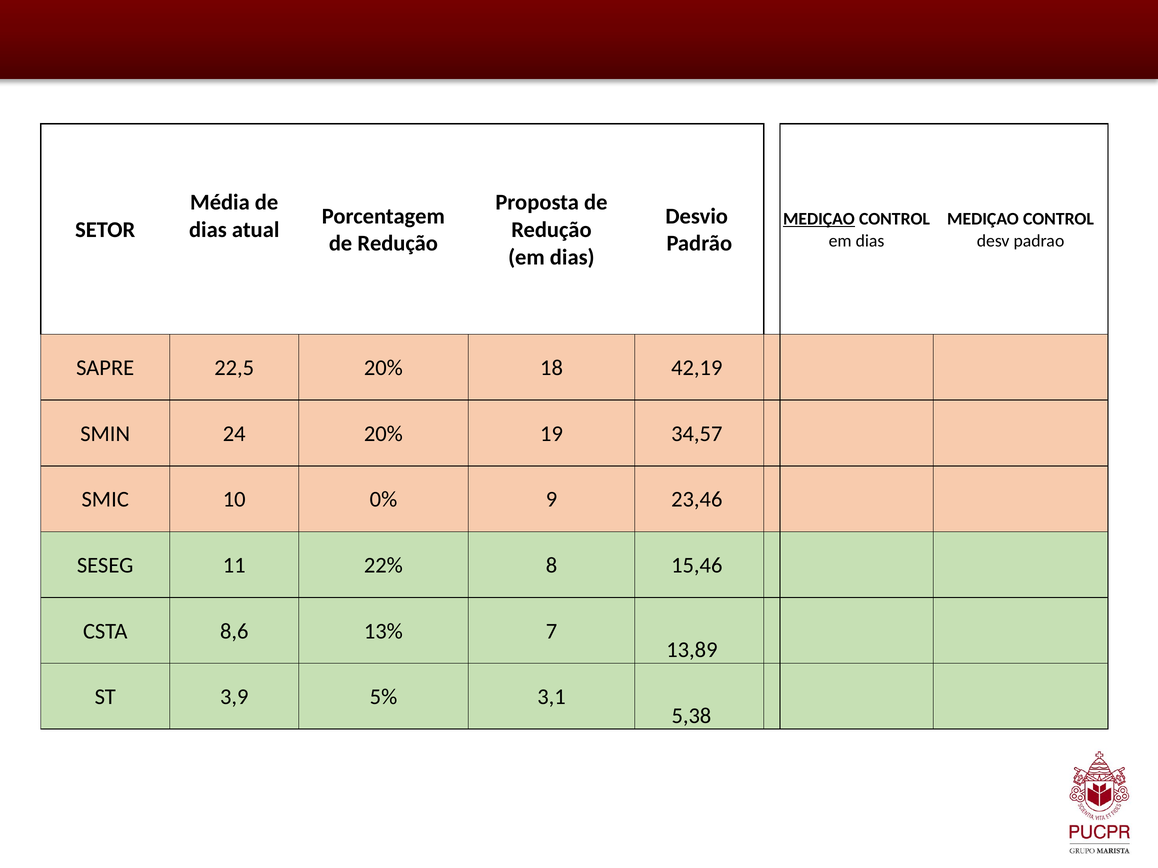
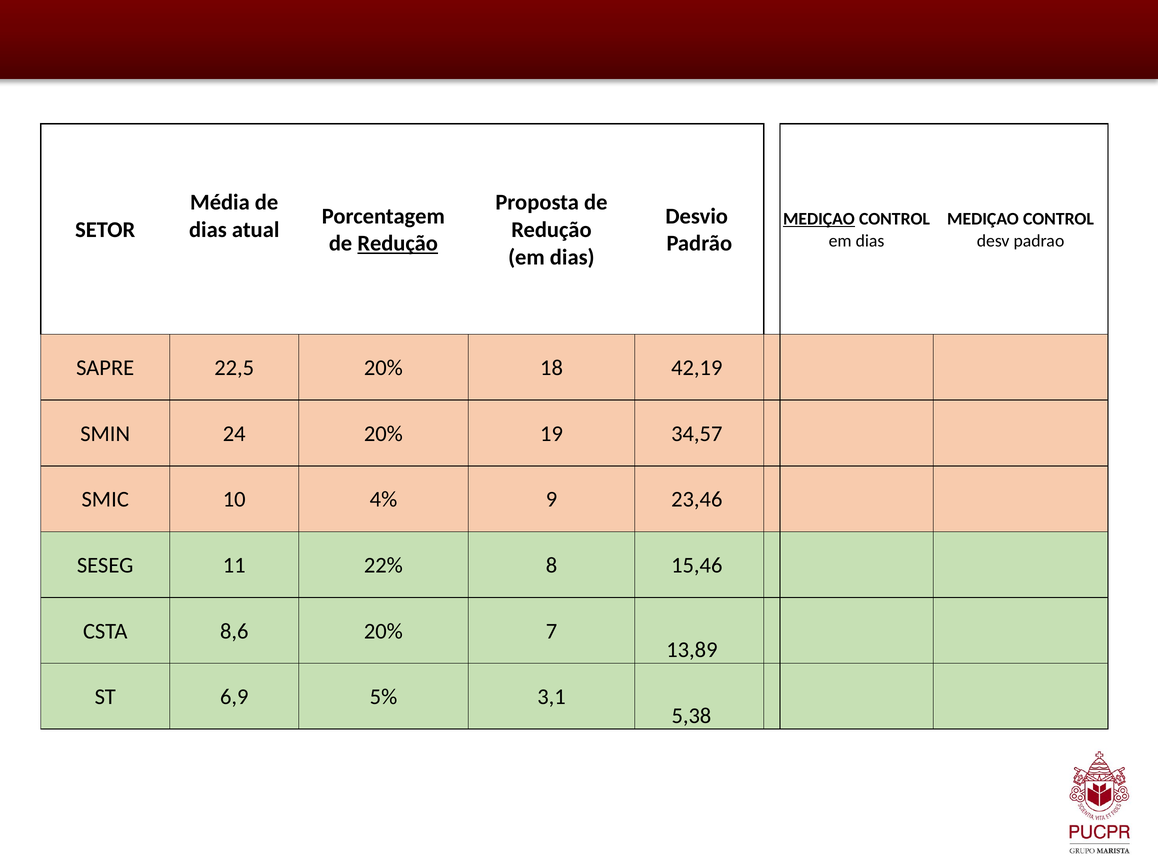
Redução underline: none -> present (398, 244)
0%: 0% -> 4% (383, 500)
8,6 13%: 13% -> 20% (383, 632)
3,9: 3,9 -> 6,9 (234, 697)
